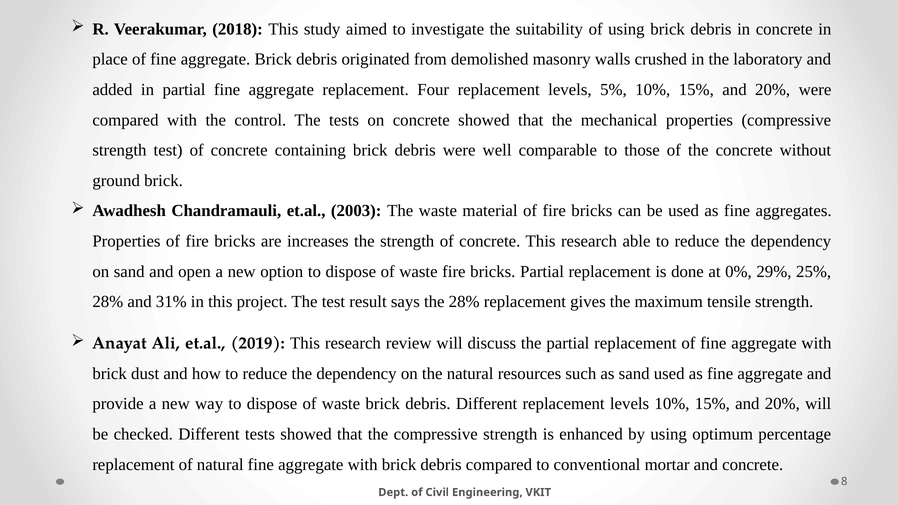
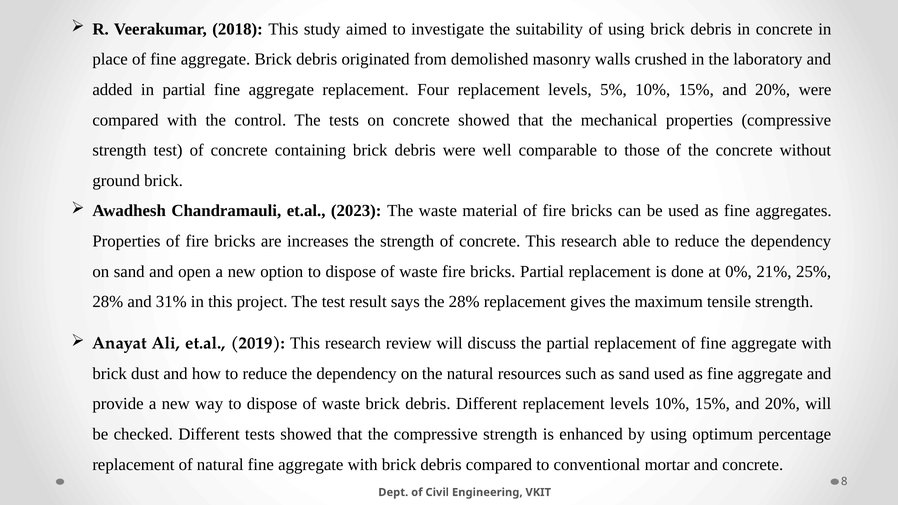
2003: 2003 -> 2023 (356, 211)
29%: 29% -> 21% (774, 272)
